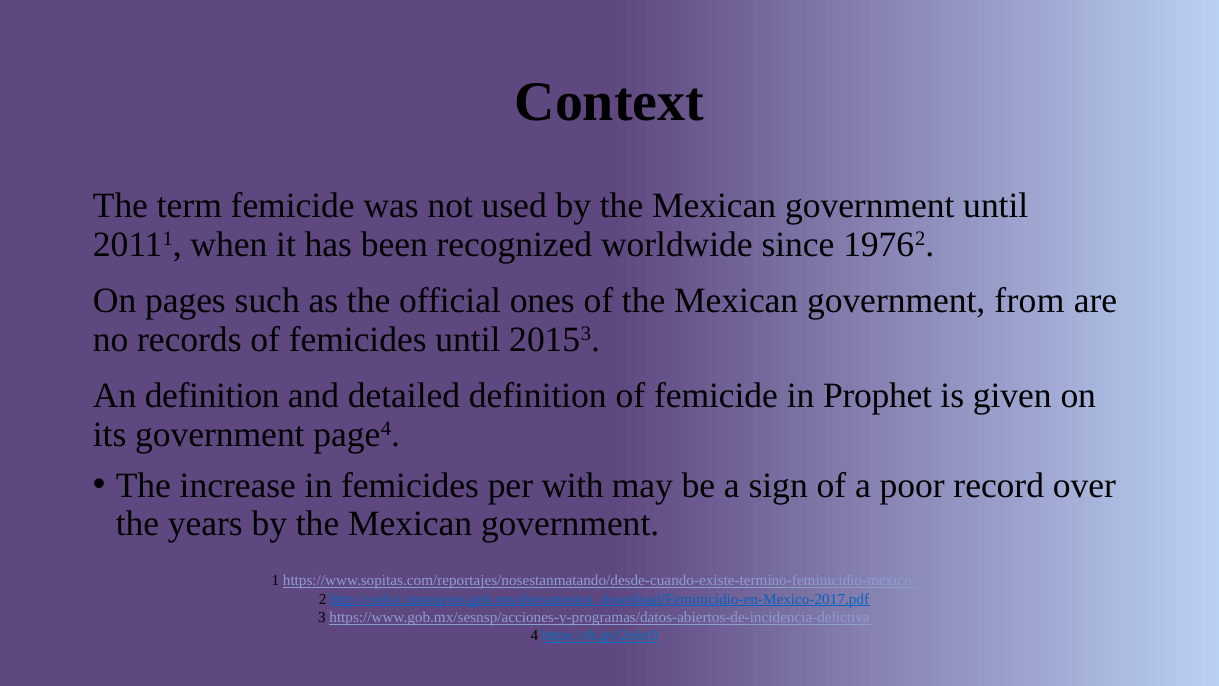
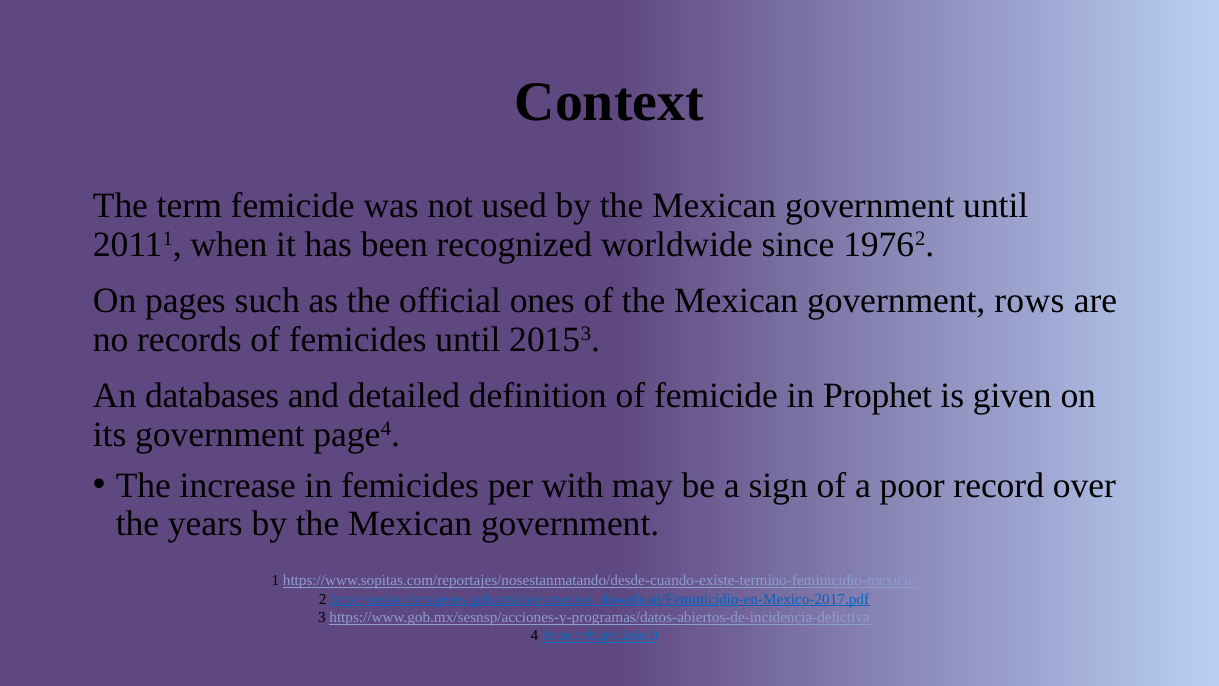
from: from -> rows (1029, 301)
An definition: definition -> databases (212, 396)
